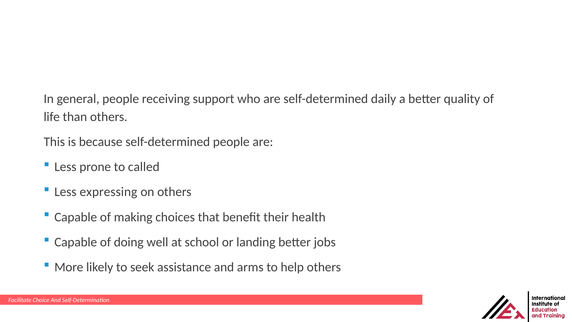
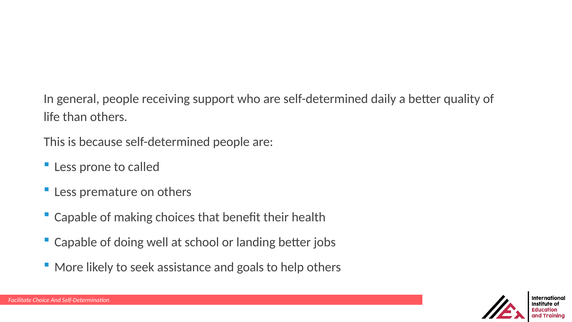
expressing: expressing -> premature (108, 192)
arms: arms -> goals (250, 267)
